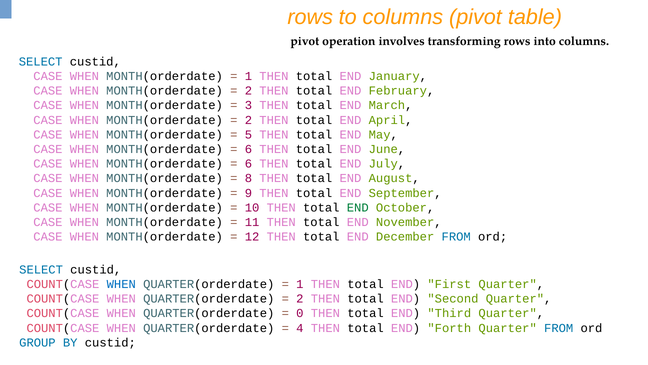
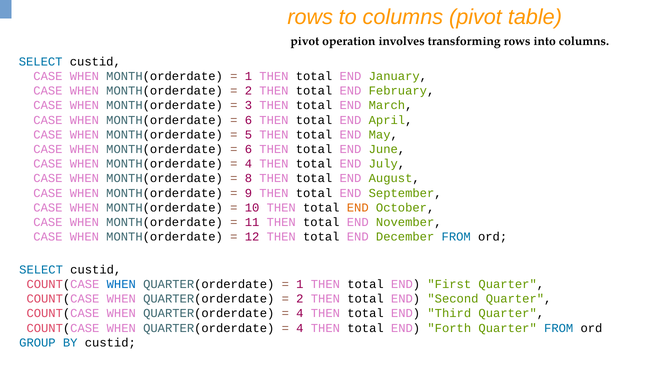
2: 2 -> 6 (248, 120)
6: 6 -> 4 (248, 164)
END colour: green -> orange (358, 207)
0: 0 -> 4 (300, 313)
